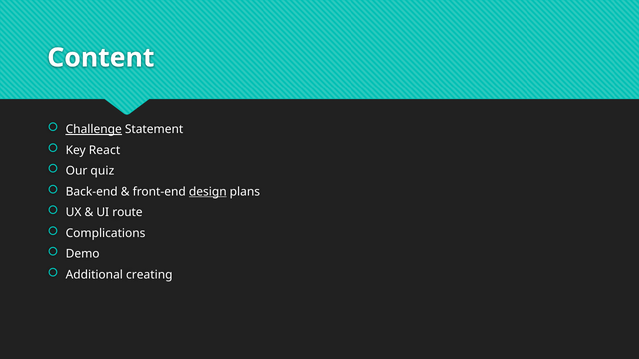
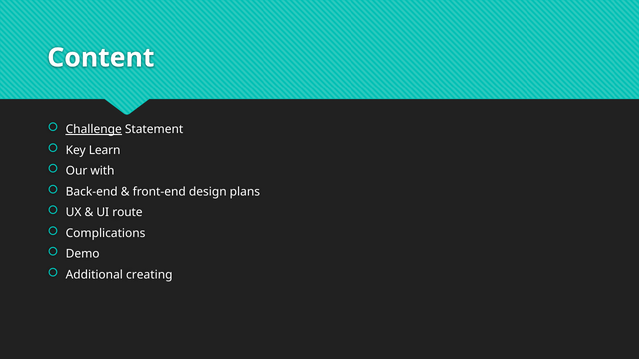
React: React -> Learn (105, 150)
quiz: quiz -> with (102, 171)
design underline: present -> none (208, 192)
